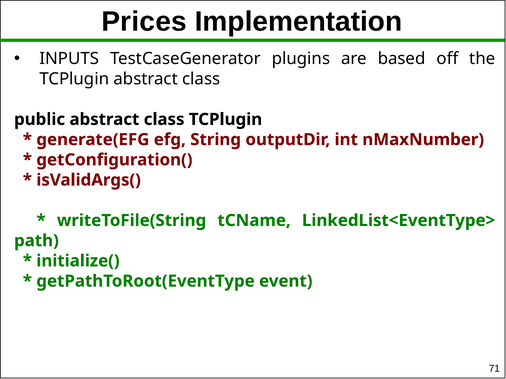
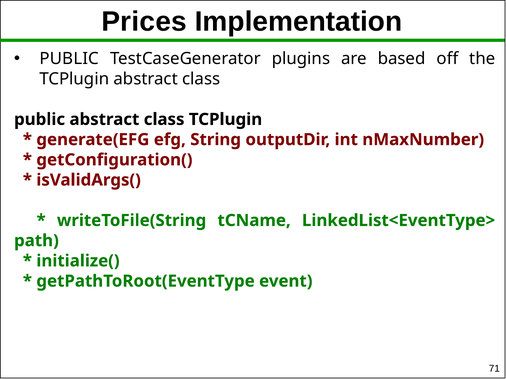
INPUTS: INPUTS -> PUBLIC (69, 59)
